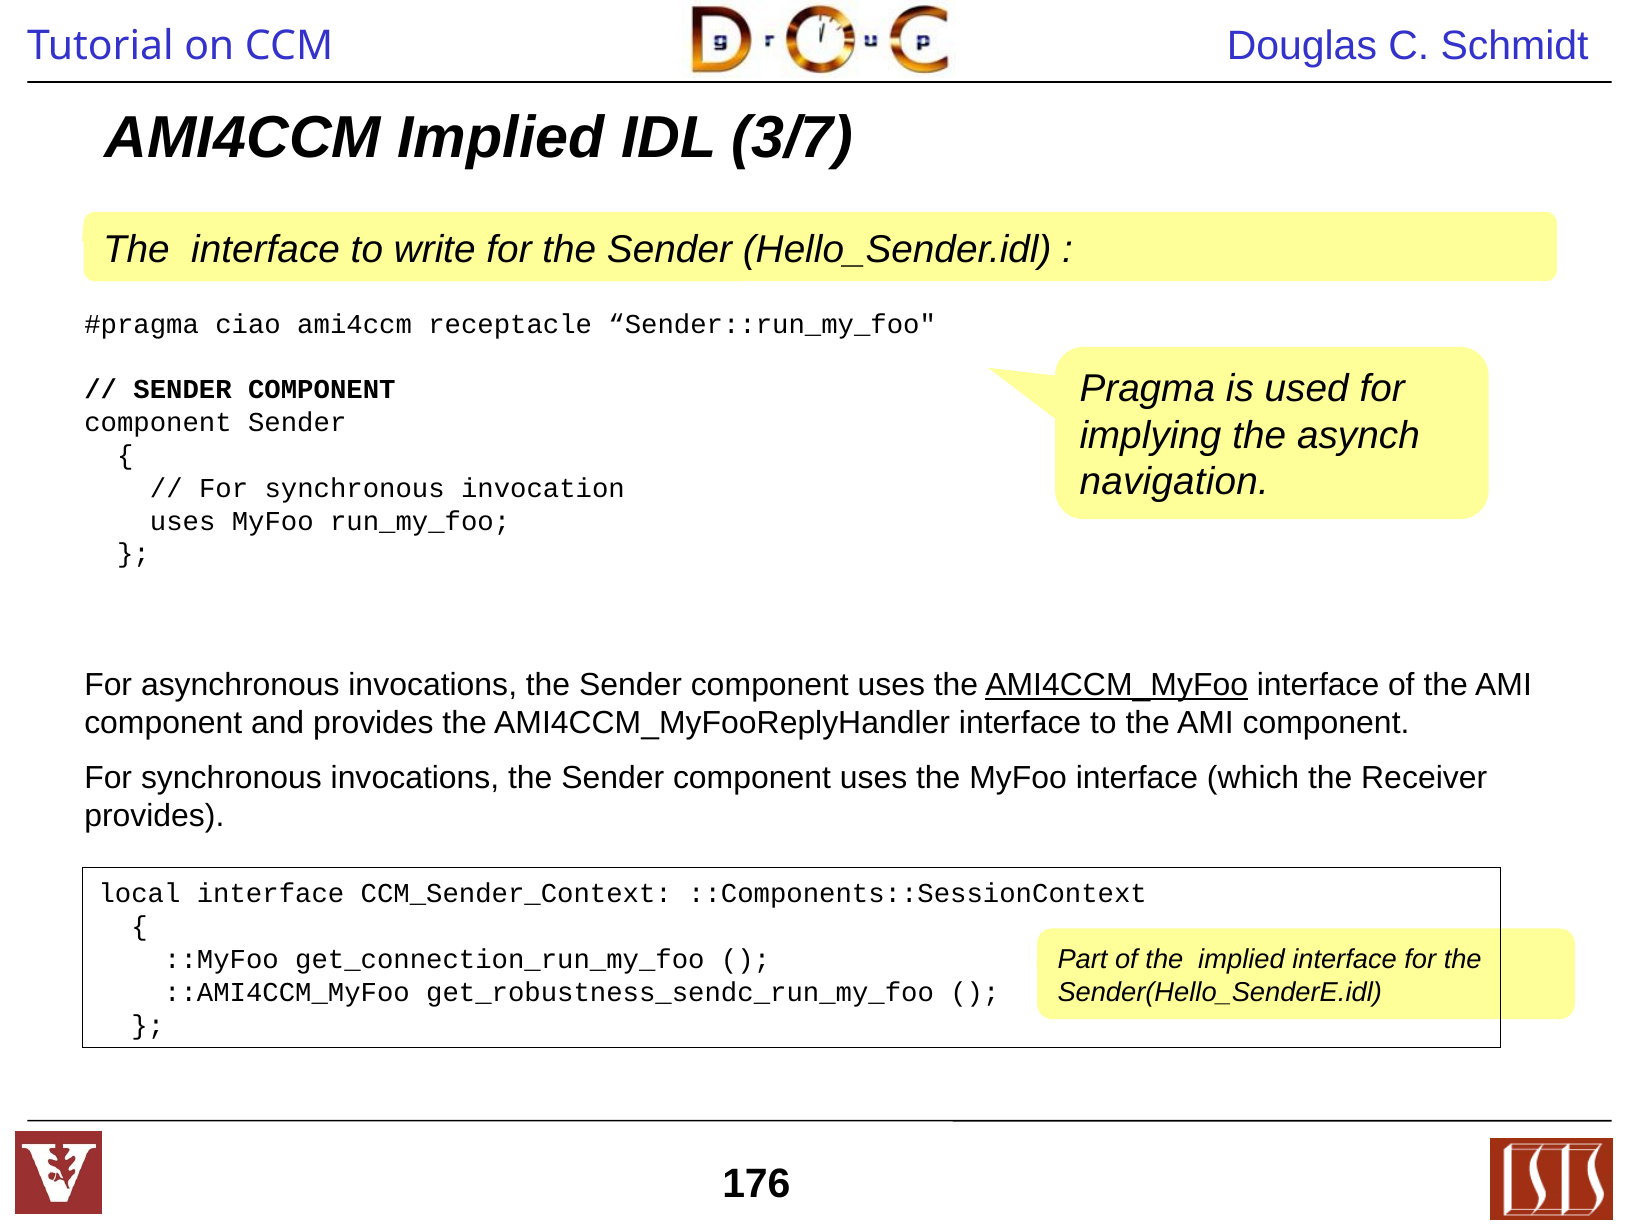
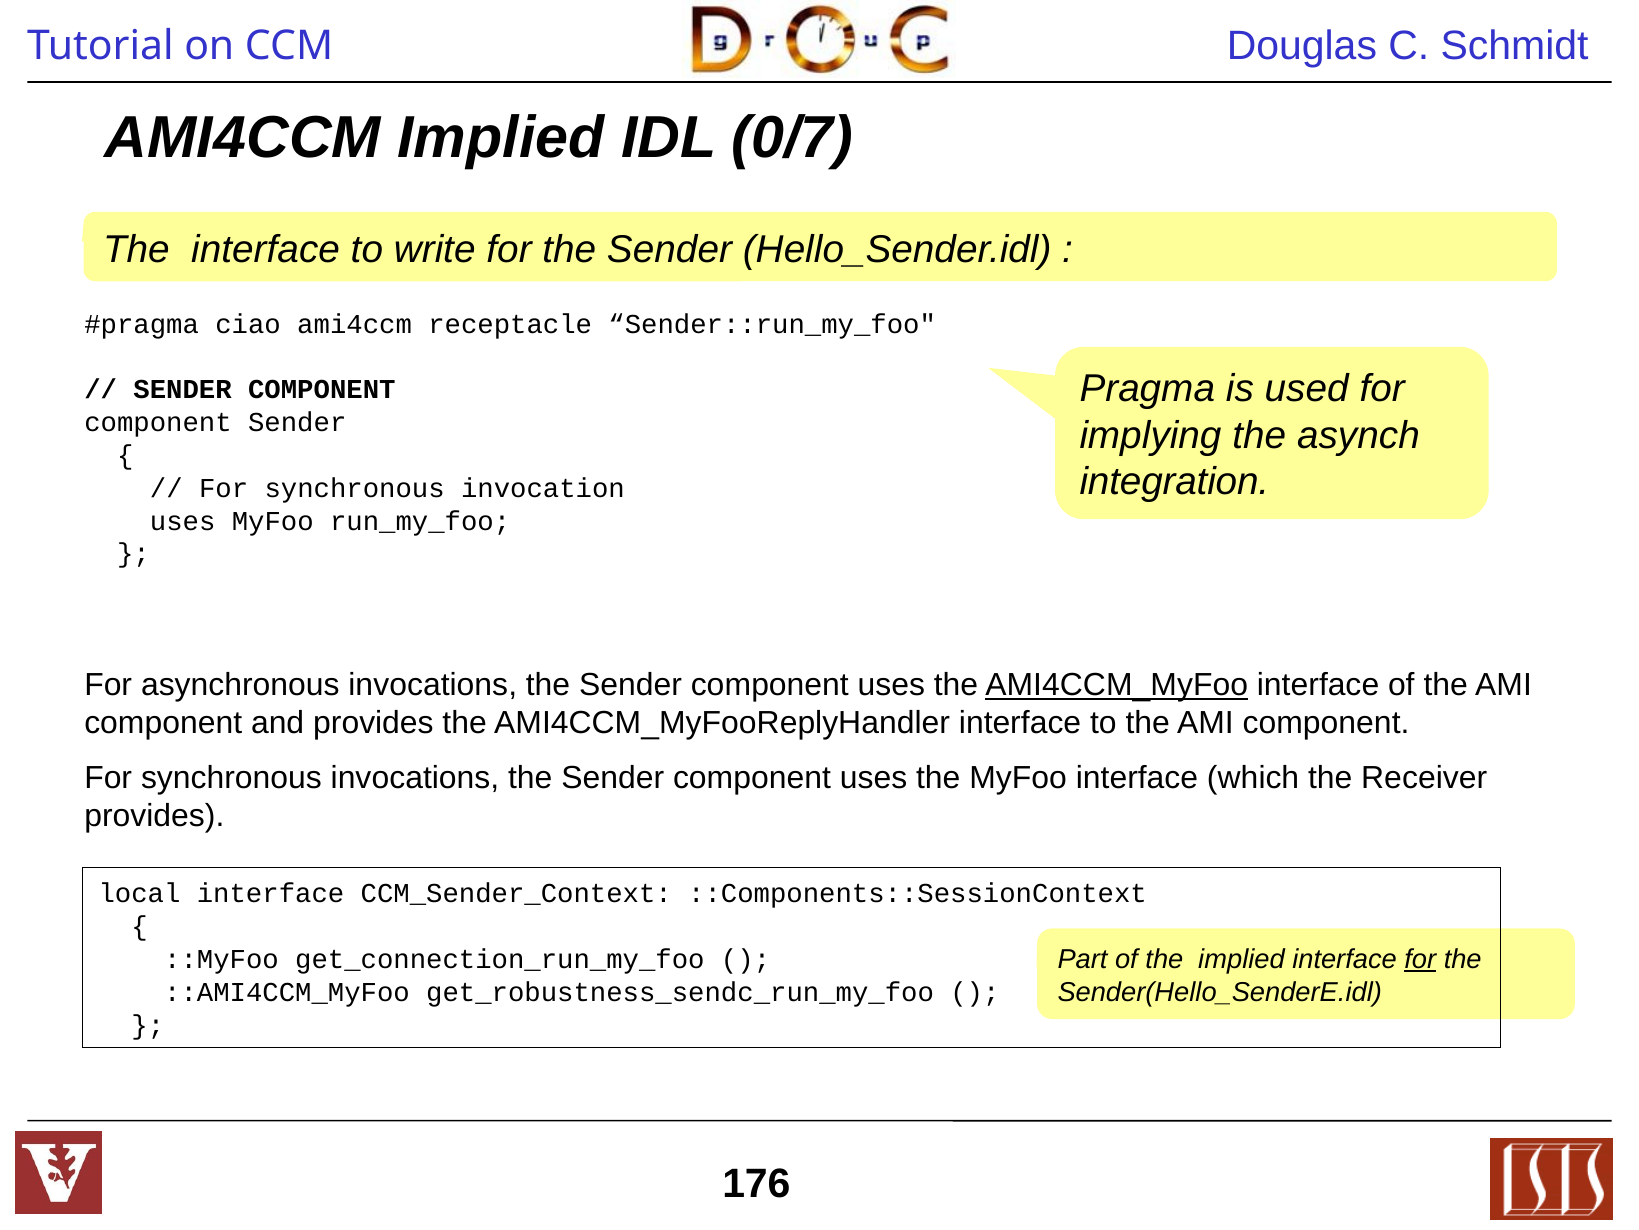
3/7: 3/7 -> 0/7 (793, 138)
navigation: navigation -> integration (1174, 482)
for underline: none -> present (1420, 959)
